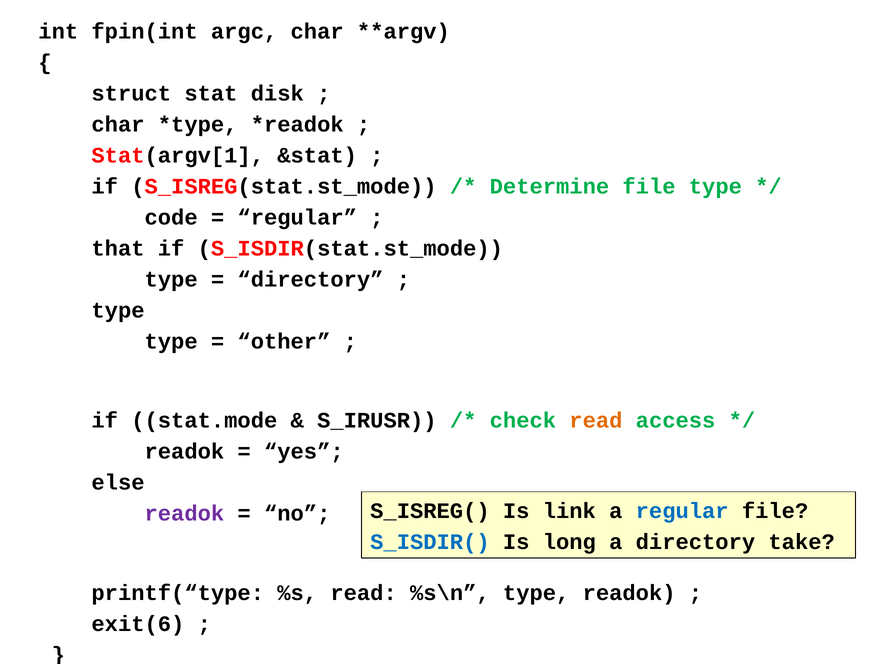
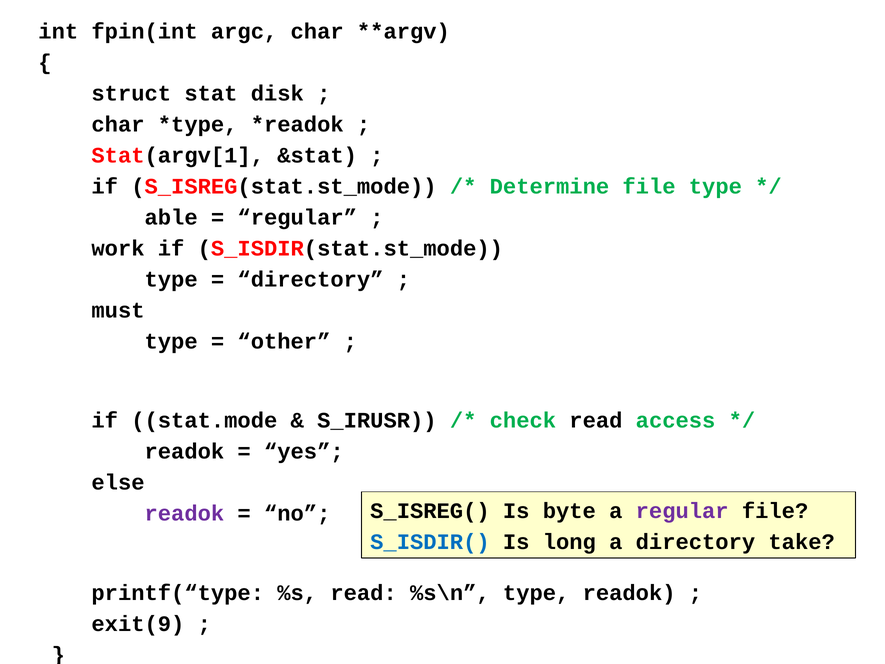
code: code -> able (171, 217)
that: that -> work (118, 248)
type: type -> must (118, 310)
read colour: orange -> black (596, 420)
link: link -> byte (569, 511)
regular colour: blue -> purple (682, 511)
exit(6: exit(6 -> exit(9 (138, 624)
